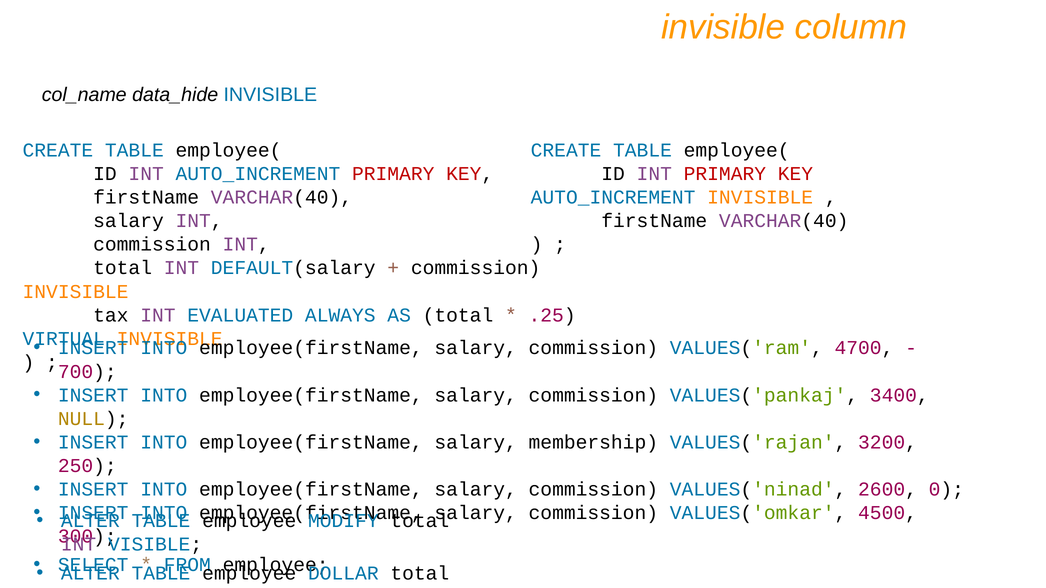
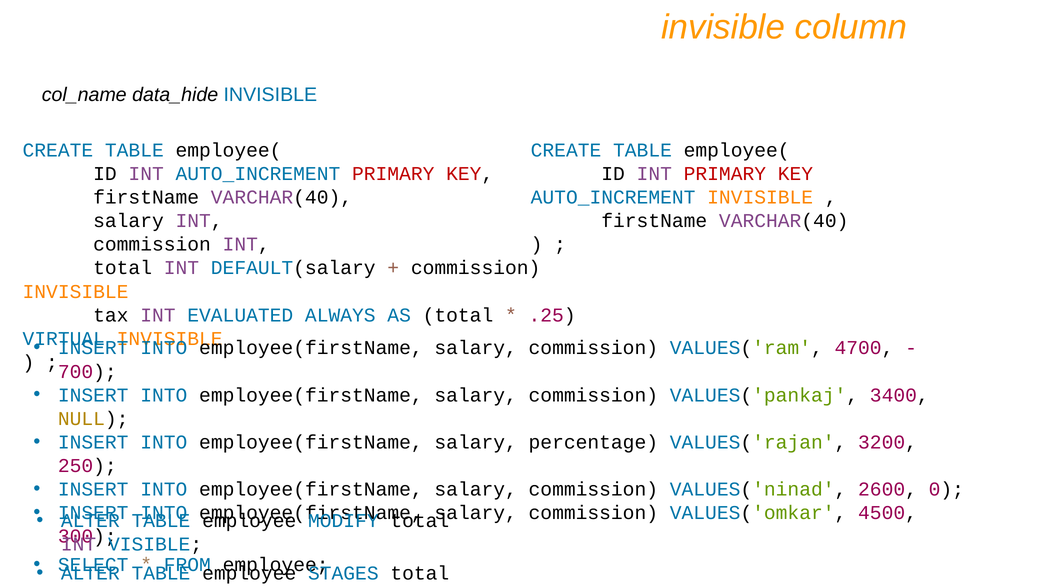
membership: membership -> percentage (593, 442)
DOLLAR: DOLLAR -> STAGES (343, 574)
